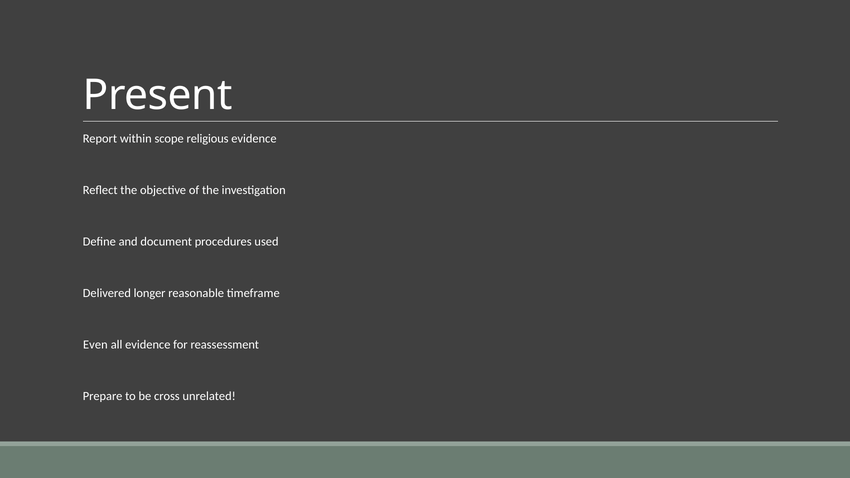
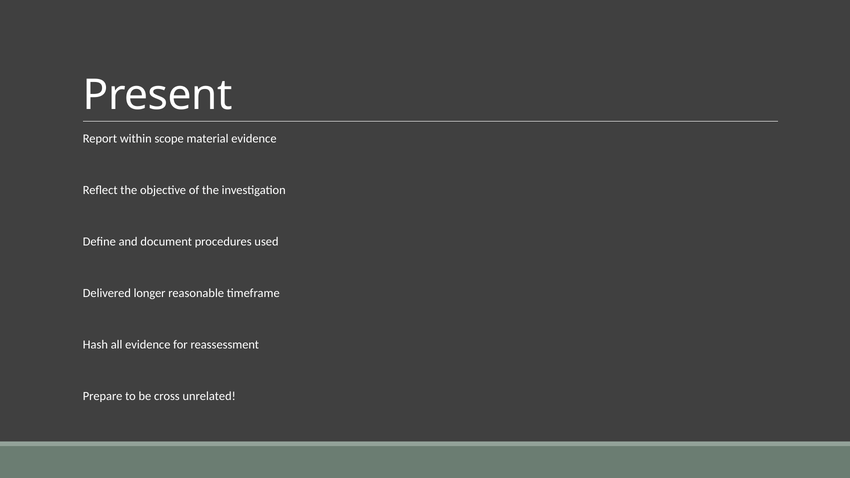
religious: religious -> material (208, 138)
Even: Even -> Hash (95, 345)
